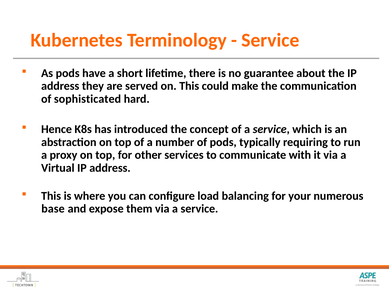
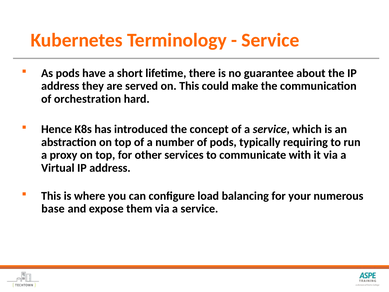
sophisticated: sophisticated -> orchestration (88, 99)
